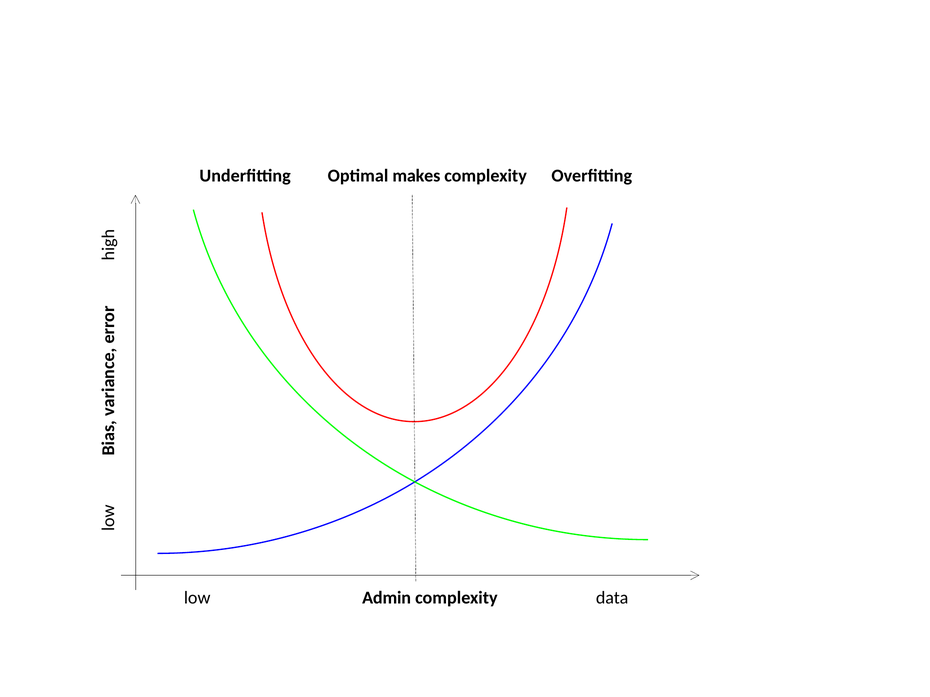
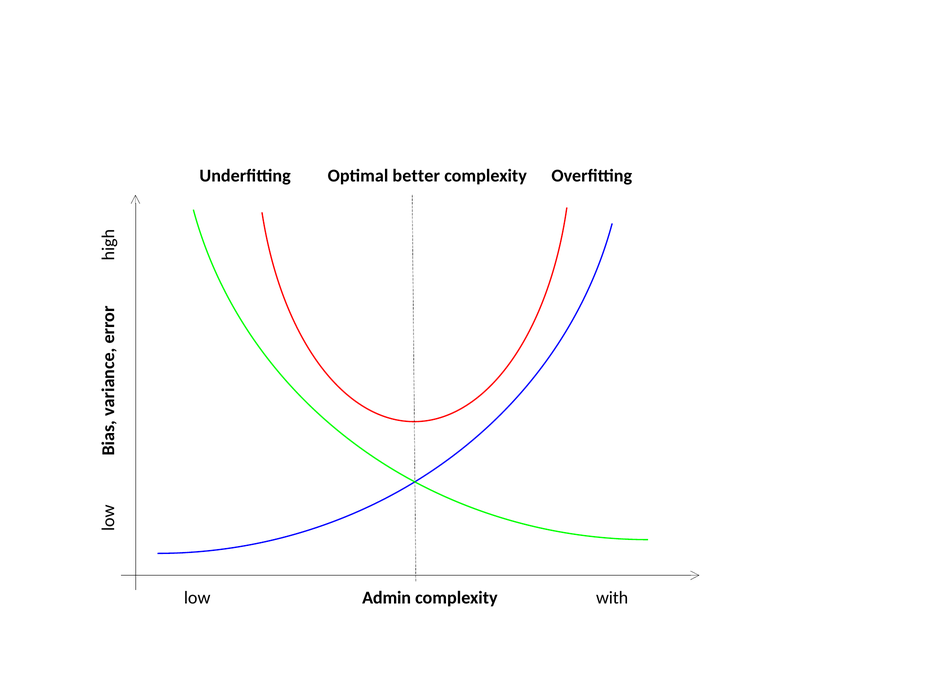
makes: makes -> better (416, 176)
data: data -> with (612, 598)
